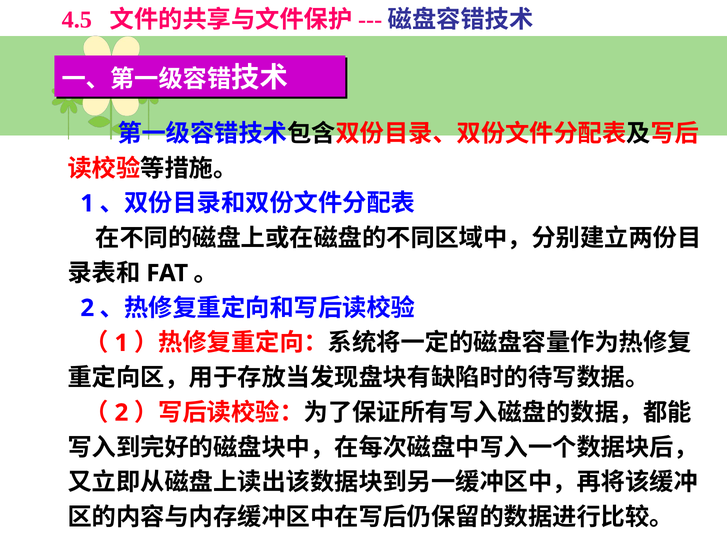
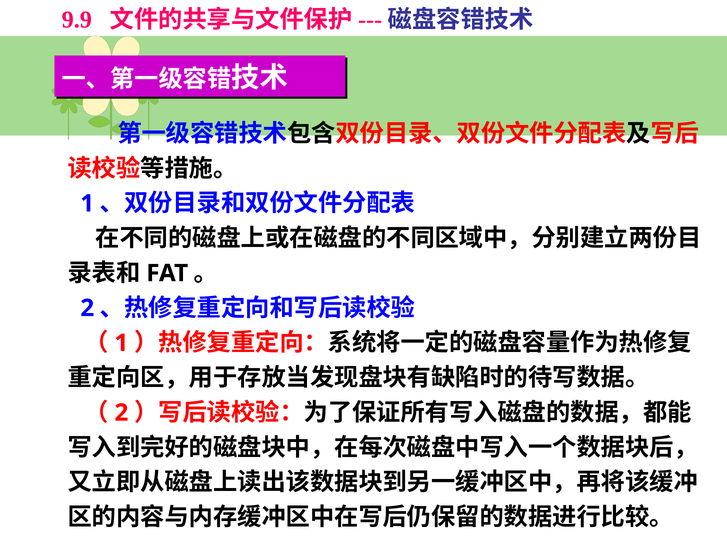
4.5: 4.5 -> 9.9 (77, 20)
